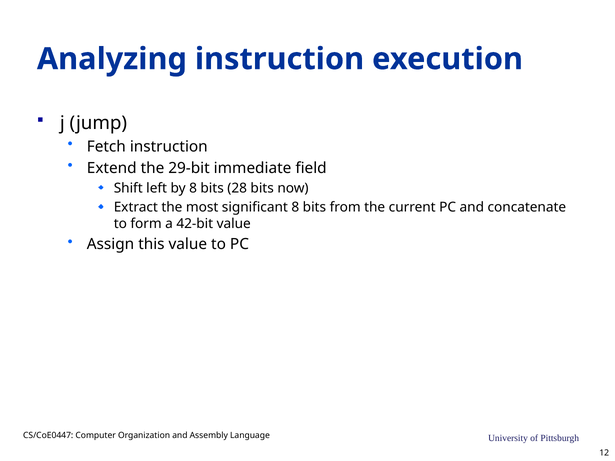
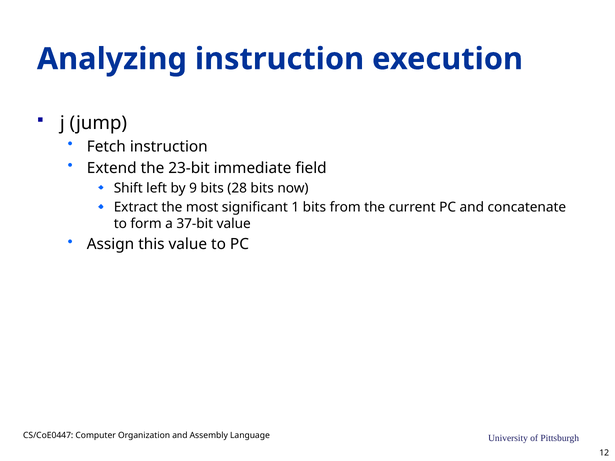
29-bit: 29-bit -> 23-bit (189, 168)
by 8: 8 -> 9 (193, 188)
significant 8: 8 -> 1 (295, 207)
42-bit: 42-bit -> 37-bit (195, 224)
